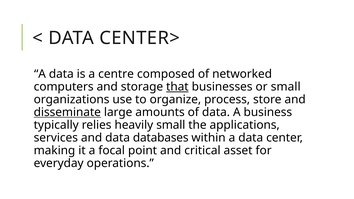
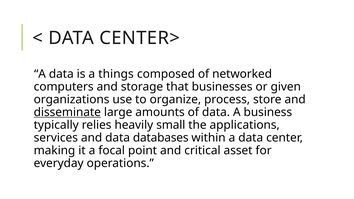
centre: centre -> things (116, 74)
that underline: present -> none (177, 87)
or small: small -> given (286, 87)
